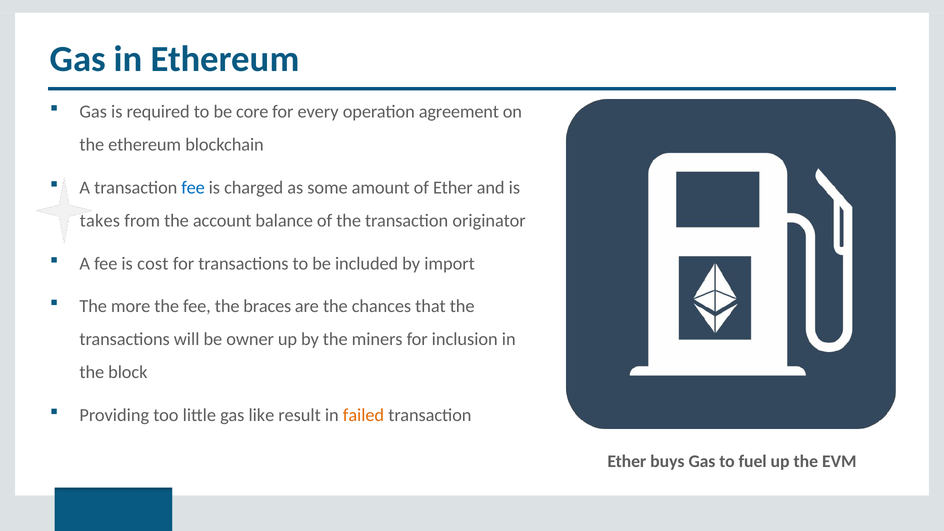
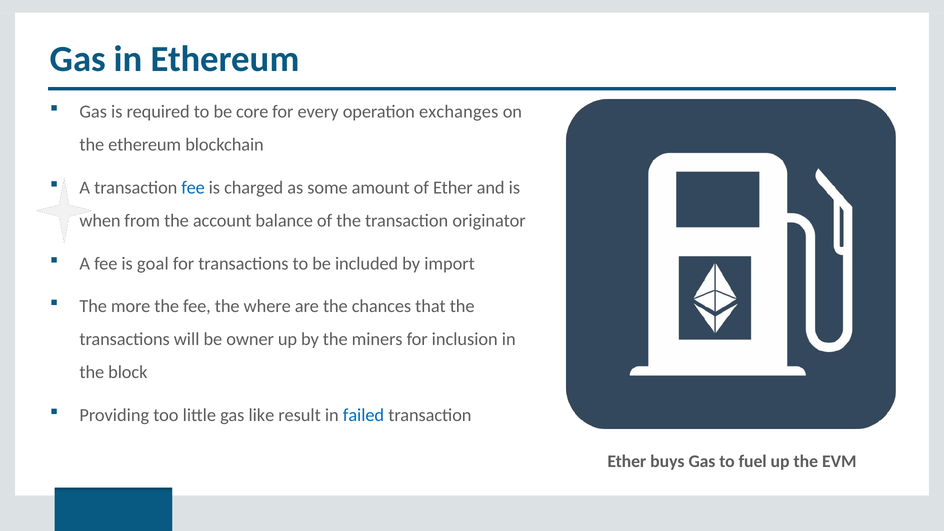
agreement: agreement -> exchanges (459, 112)
takes: takes -> when (100, 221)
cost: cost -> goal (153, 264)
braces: braces -> where (267, 306)
failed colour: orange -> blue (363, 415)
